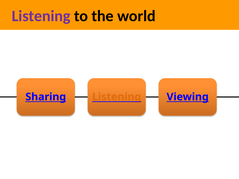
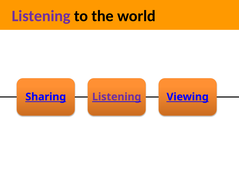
Listening colour: orange -> purple (117, 97)
